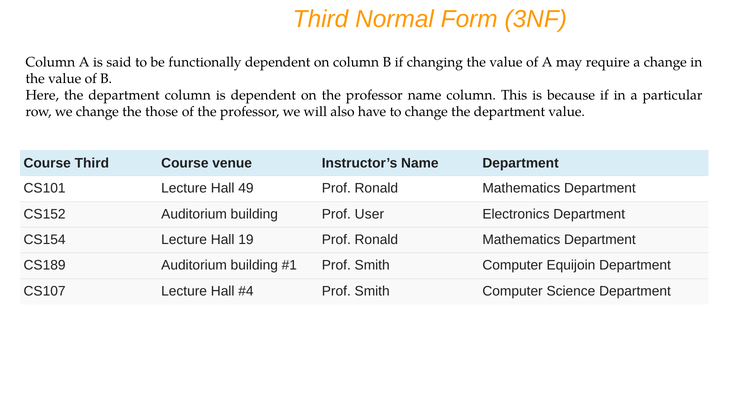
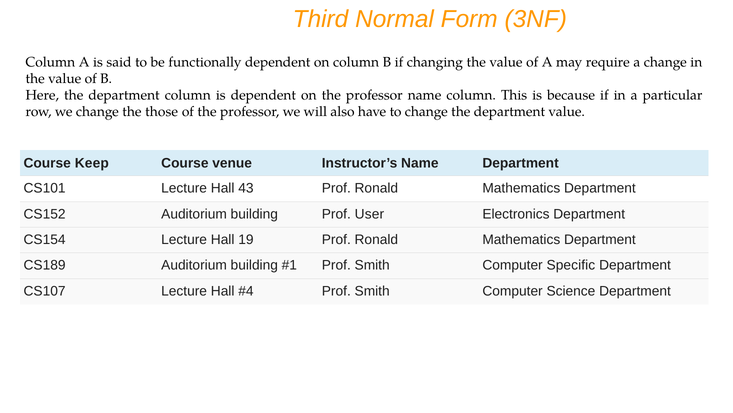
Course Third: Third -> Keep (92, 163)
49: 49 -> 43 (246, 188)
Equijoin: Equijoin -> Specific (571, 265)
